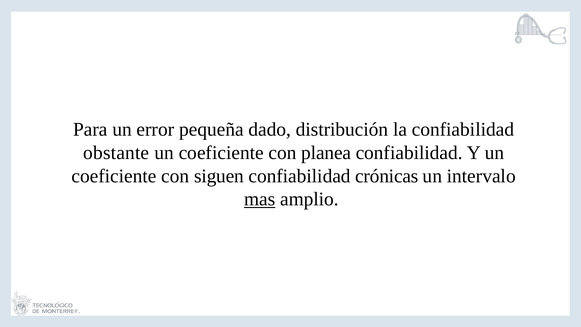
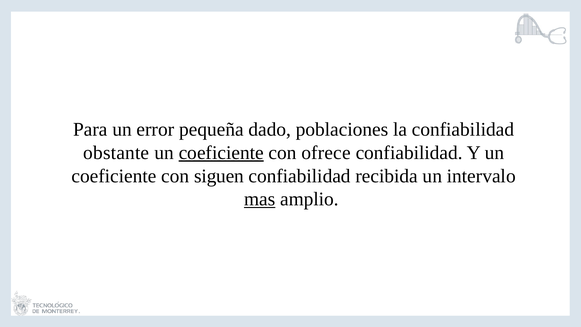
distribución: distribución -> poblaciones (342, 129)
coeficiente underline: none -> present (221, 153)
planea: planea -> ofrece (326, 153)
crónicas: crónicas -> recibida (387, 176)
